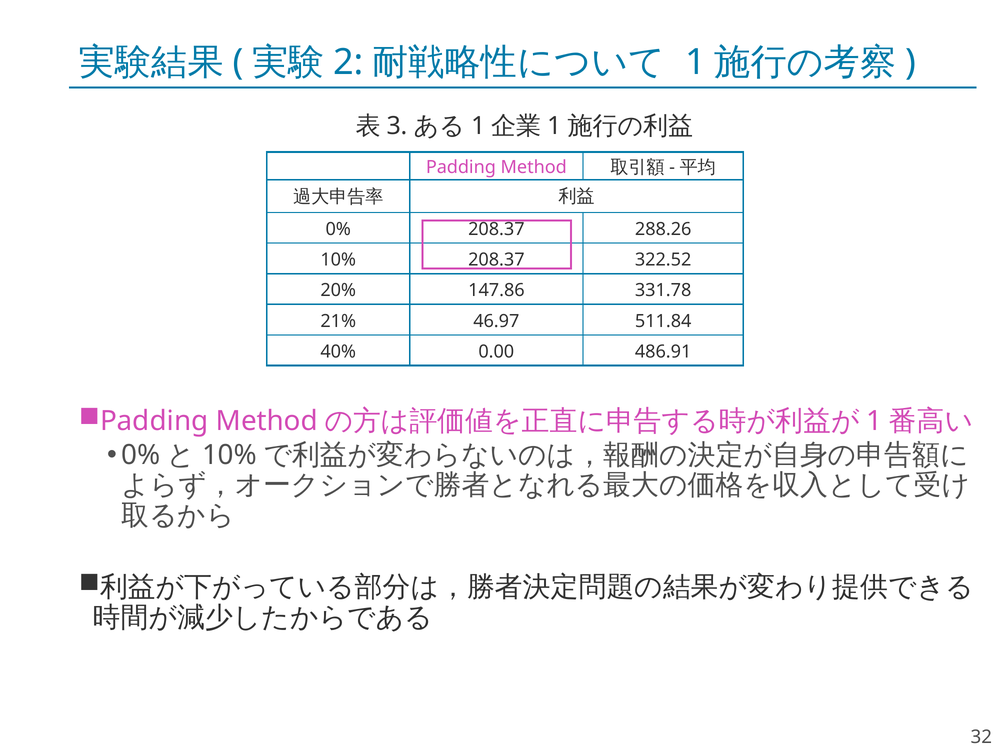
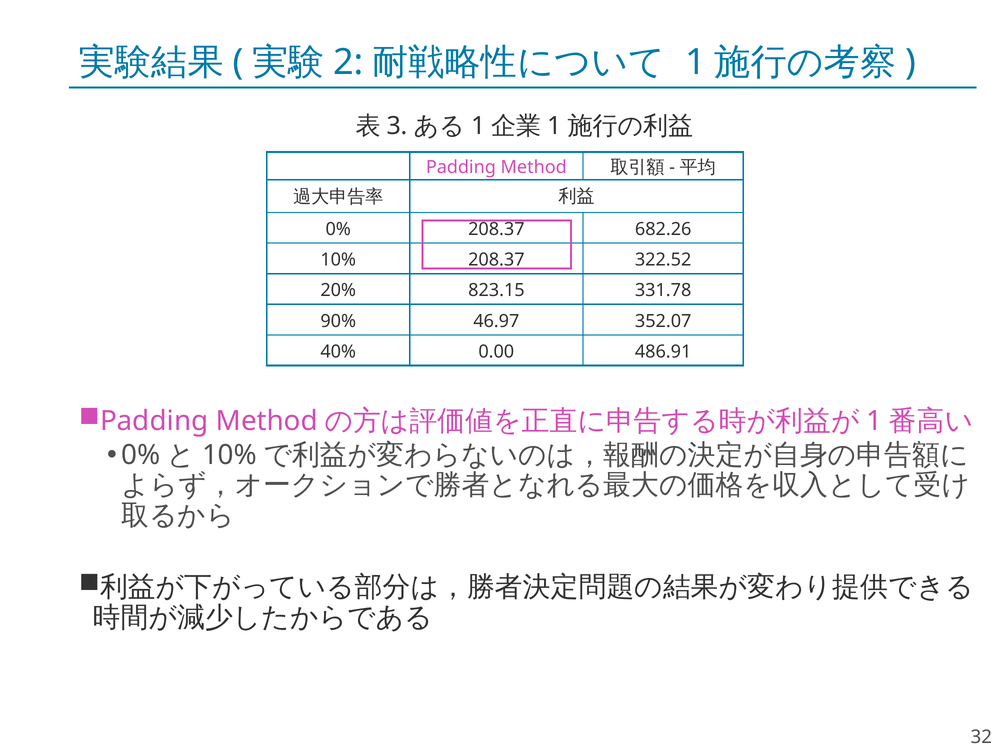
288.26: 288.26 -> 682.26 (663, 229)
147.86: 147.86 -> 823.15 (496, 290)
21%: 21% -> 90% (338, 321)
511.84: 511.84 -> 352.07 (663, 321)
